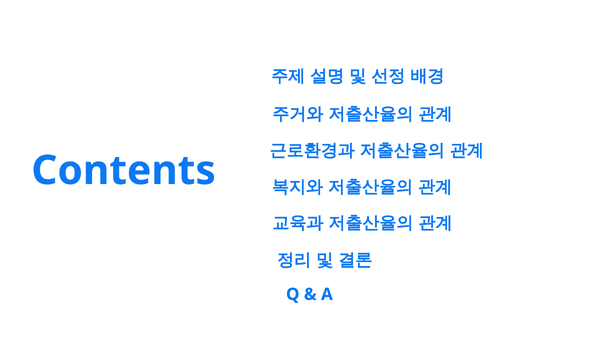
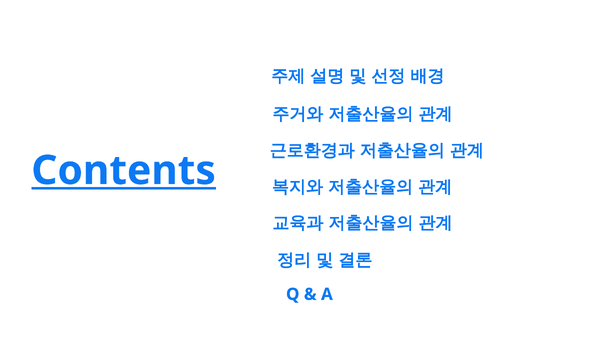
Contents underline: none -> present (124, 170)
